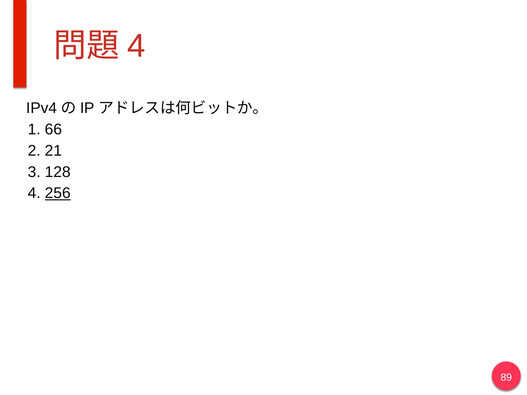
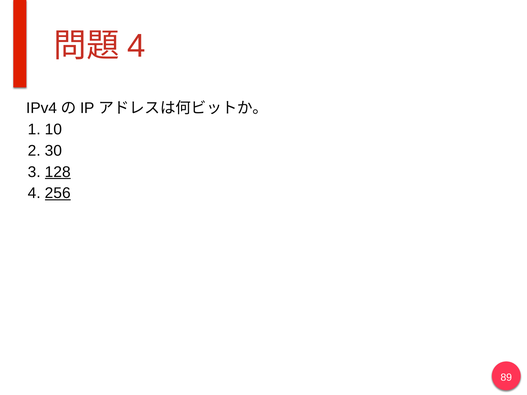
66: 66 -> 10 (53, 129)
21: 21 -> 30 (53, 151)
128 underline: none -> present (58, 172)
